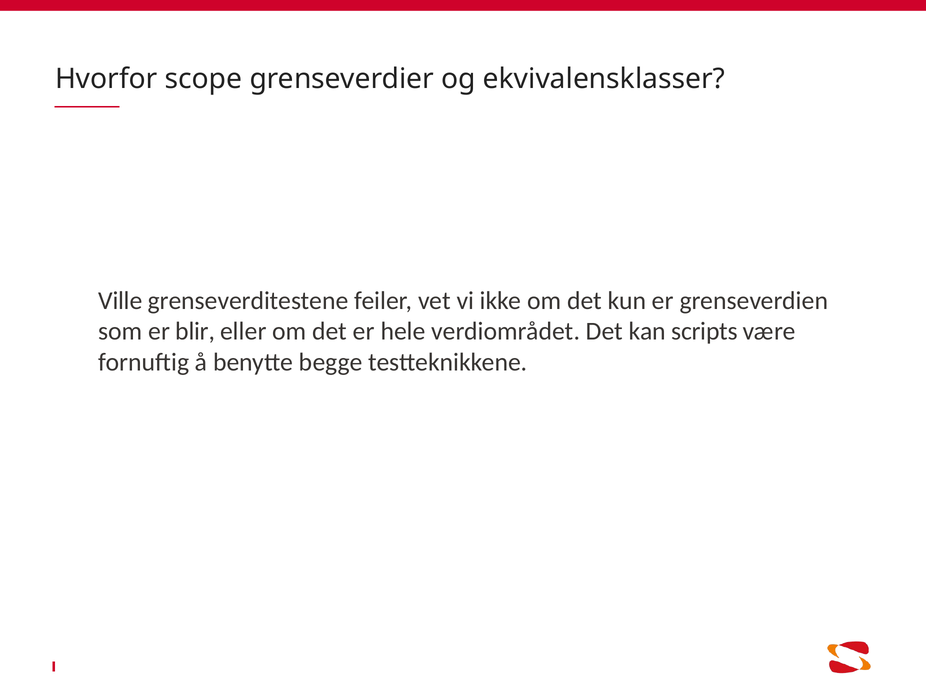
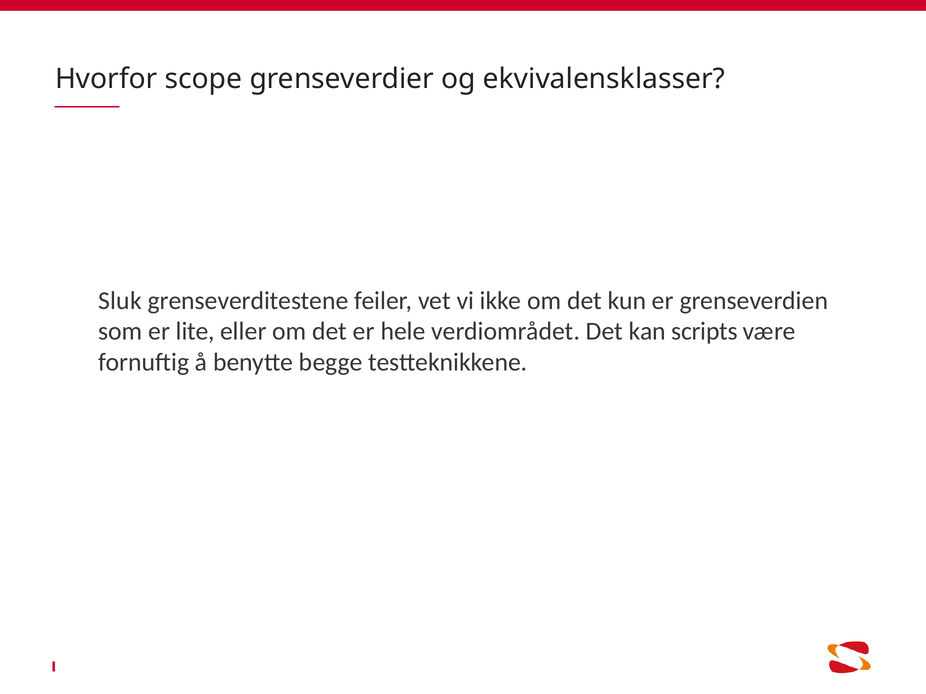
Ville: Ville -> Sluk (120, 301)
blir: blir -> lite (195, 332)
